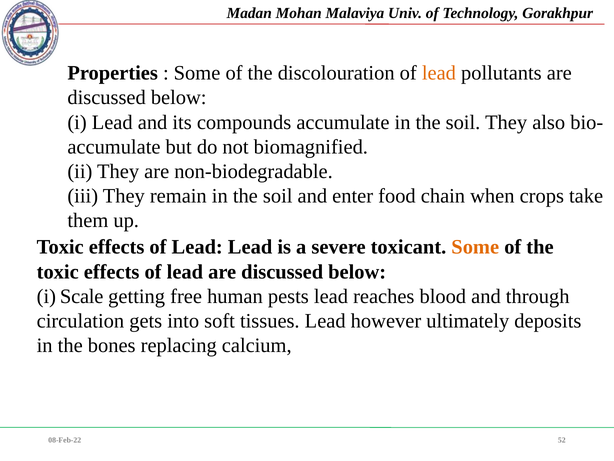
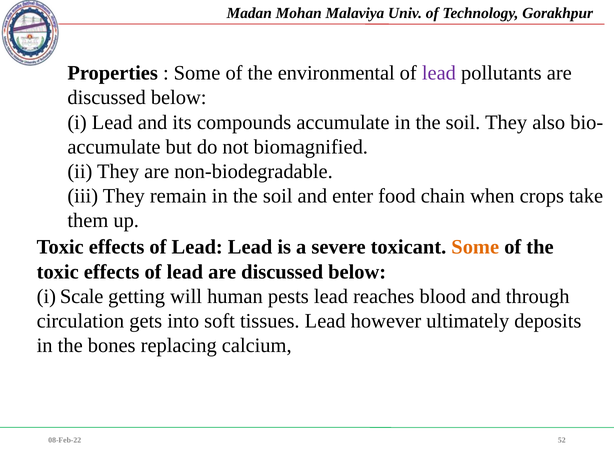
discolouration: discolouration -> environmental (336, 73)
lead colour: orange -> purple (439, 73)
free: free -> will (186, 296)
